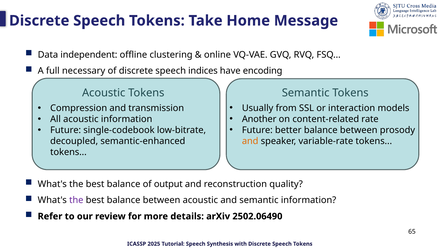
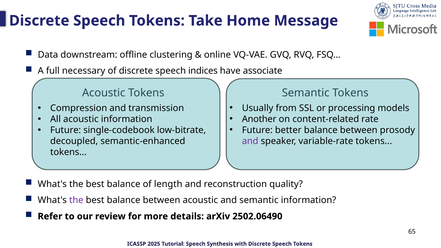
independent: independent -> downstream (89, 55)
encoding: encoding -> associate (263, 71)
interaction: interaction -> processing (352, 108)
and colour: orange -> purple (250, 141)
output: output -> length (168, 184)
